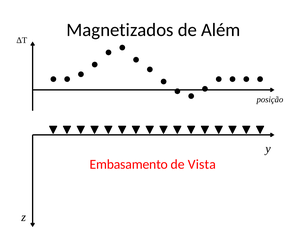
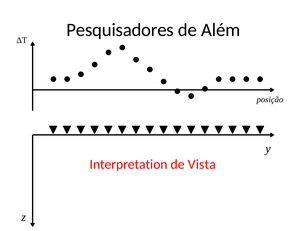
Magnetizados: Magnetizados -> Pesquisadores (120, 30)
Embasamento: Embasamento -> Interpretation (129, 164)
